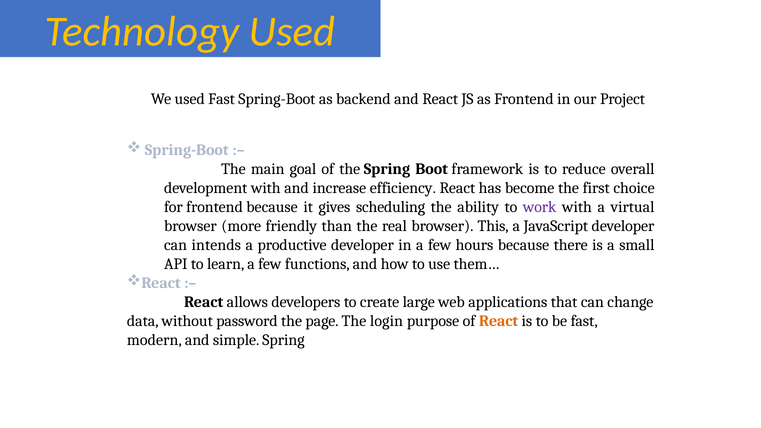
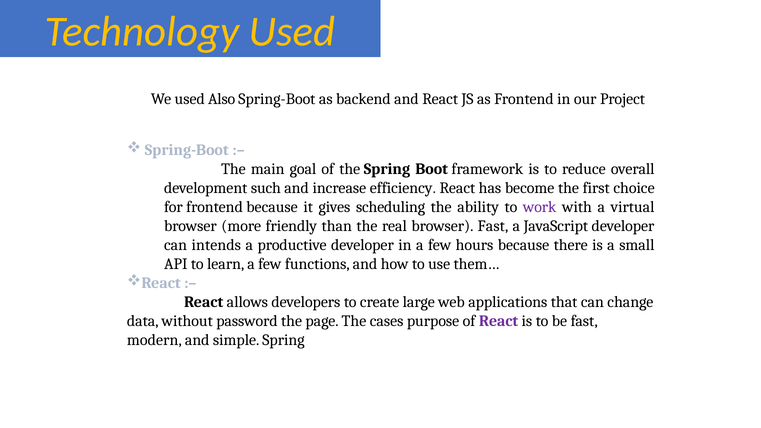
used Fast: Fast -> Also (222, 99)
development with: with -> such (266, 188)
browser This: This -> Fast (493, 226)
login: login -> cases (387, 321)
React colour: orange -> purple (499, 321)
